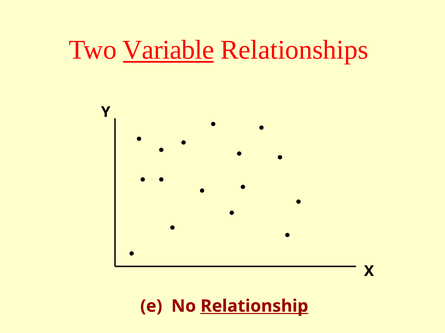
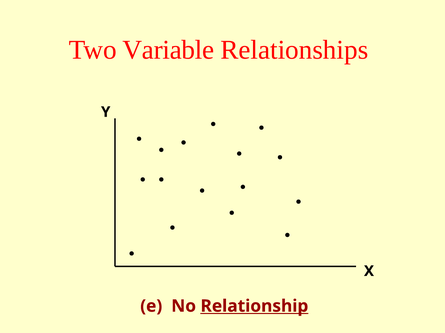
Variable underline: present -> none (168, 50)
